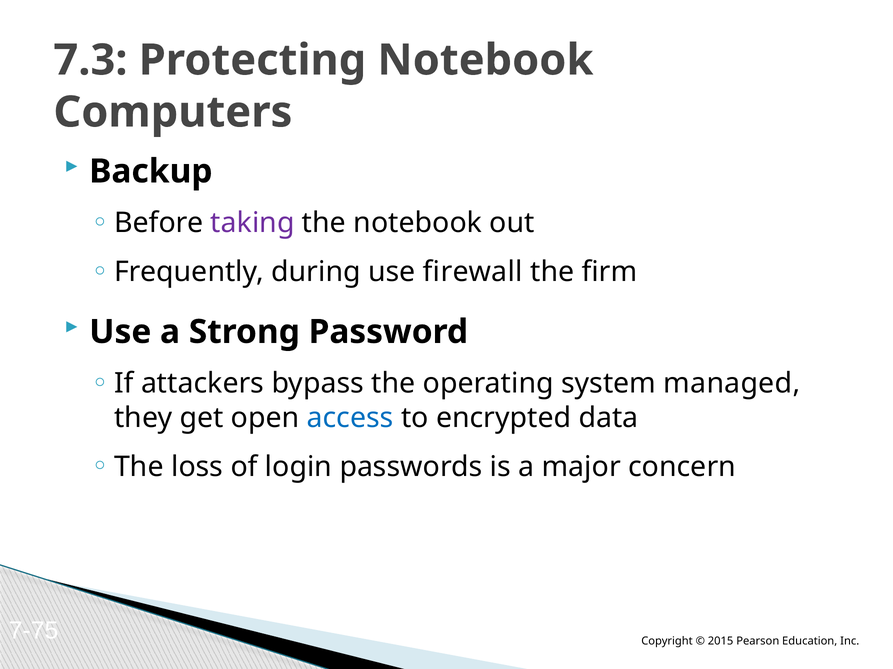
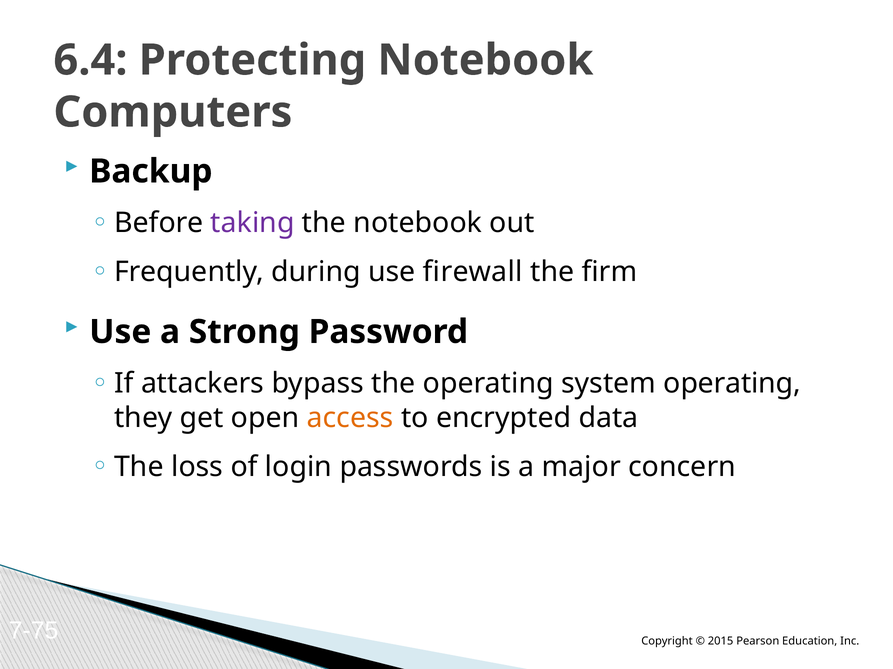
7.3: 7.3 -> 6.4 (90, 60)
system managed: managed -> operating (732, 384)
access colour: blue -> orange (350, 418)
